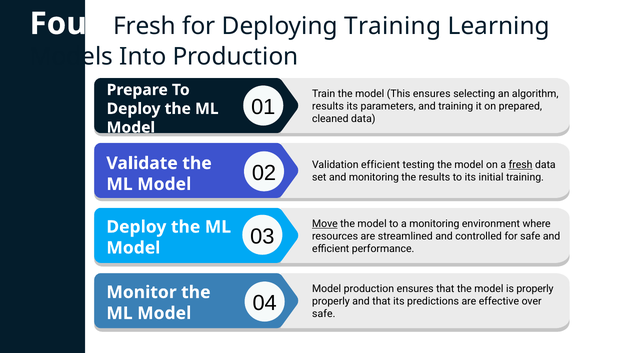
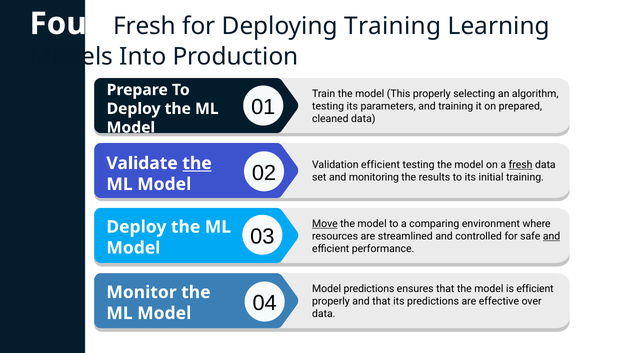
This ensures: ensures -> properly (432, 94)
results: results -> testing (328, 106)
the underline: none -> present (197, 163)
a monitoring: monitoring -> comparing (434, 224)
and underline: none -> present (552, 236)
Model production: production -> predictions (369, 289)
is properly: properly -> efficient (535, 289)
safe: safe -> data (324, 314)
